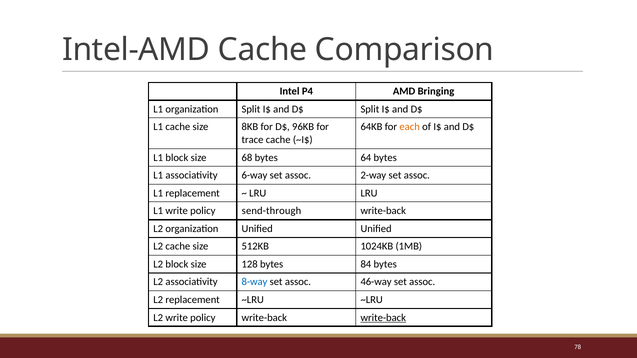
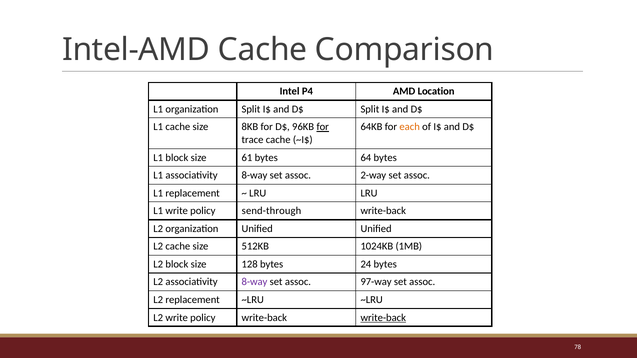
Bringing: Bringing -> Location (436, 92)
for underline: none -> present (323, 127)
68: 68 -> 61 (247, 158)
L1 associativity 6-way: 6-way -> 8-way (254, 176)
84: 84 -> 24 (366, 264)
8-way colour: blue -> purple (254, 282)
46-way: 46-way -> 97-way (376, 282)
